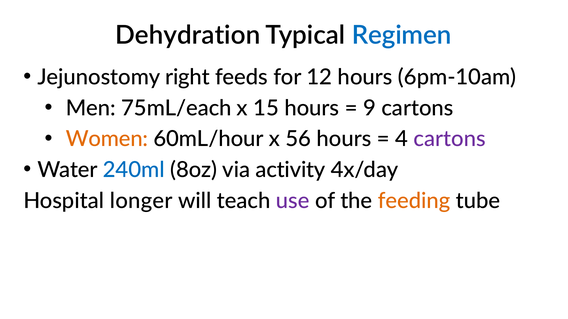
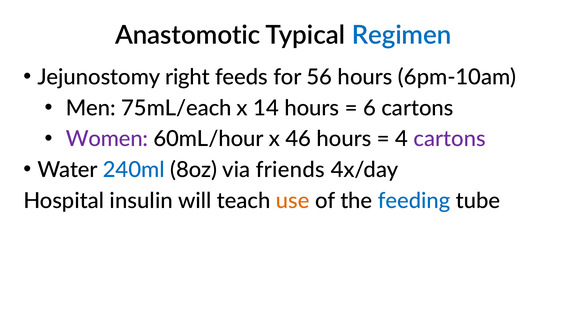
Dehydration: Dehydration -> Anastomotic (188, 35)
12: 12 -> 56 (319, 77)
15: 15 -> 14 (266, 108)
9: 9 -> 6 (370, 108)
Women colour: orange -> purple (107, 139)
56: 56 -> 46 (298, 139)
activity: activity -> friends (290, 170)
longer: longer -> insulin (141, 201)
use colour: purple -> orange (293, 201)
feeding colour: orange -> blue (414, 201)
